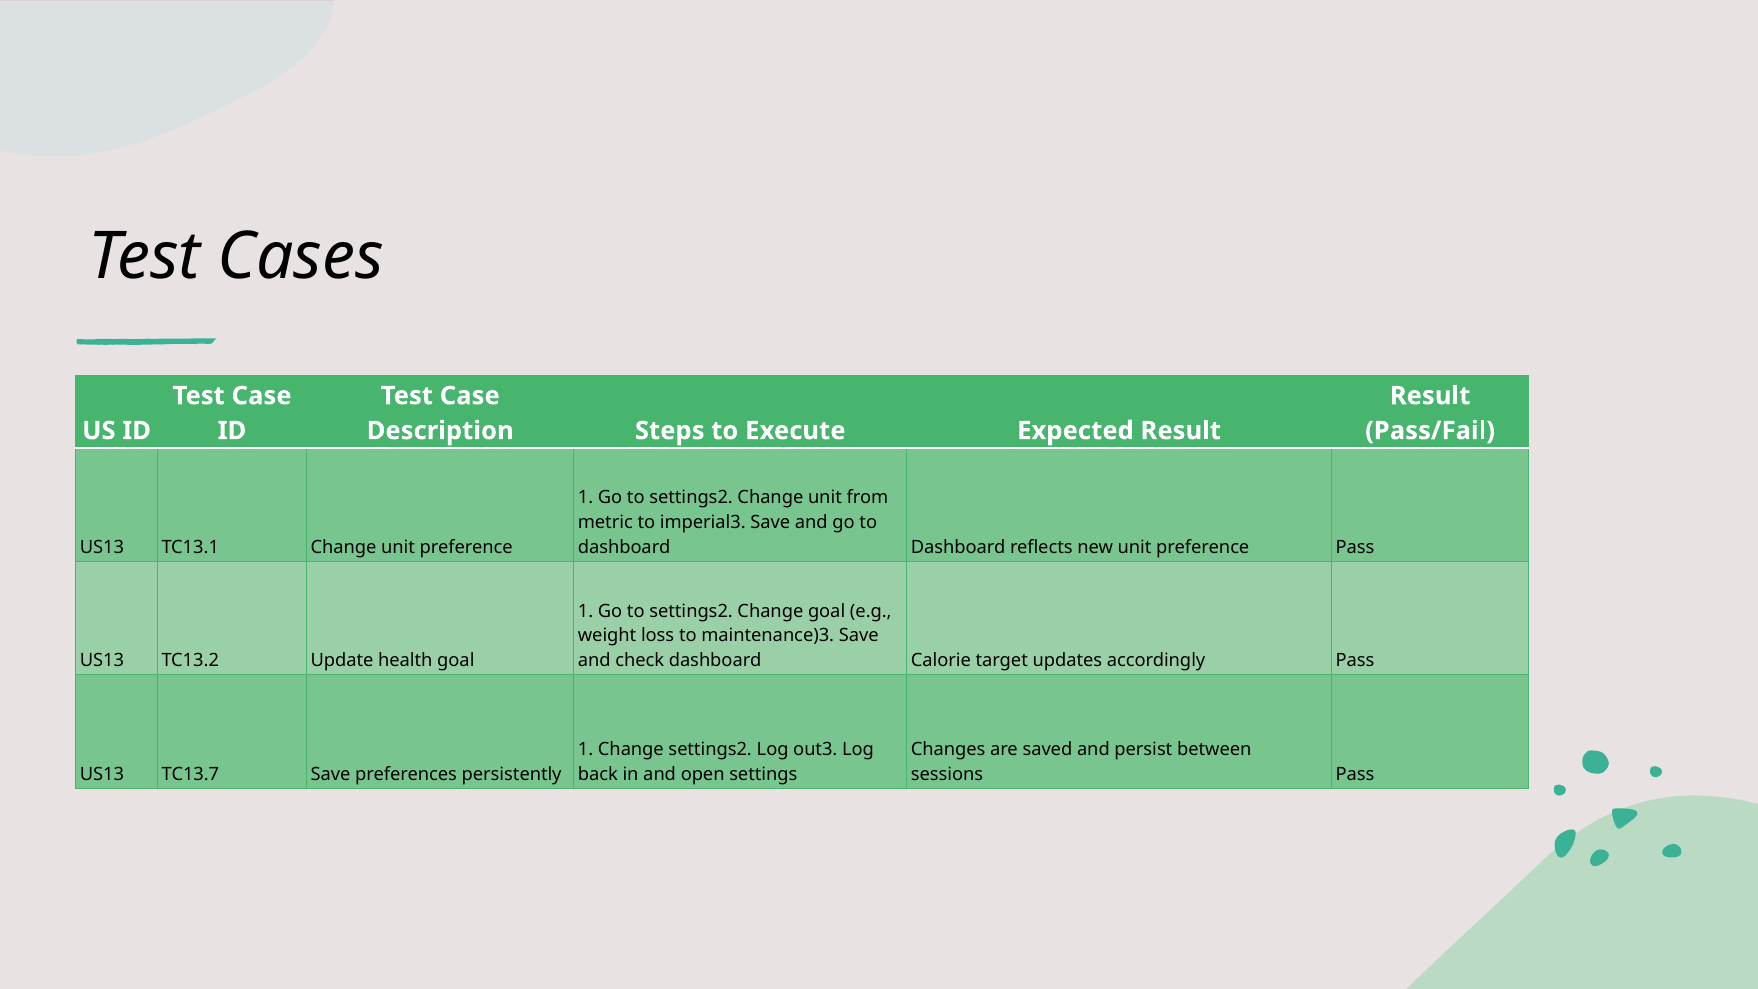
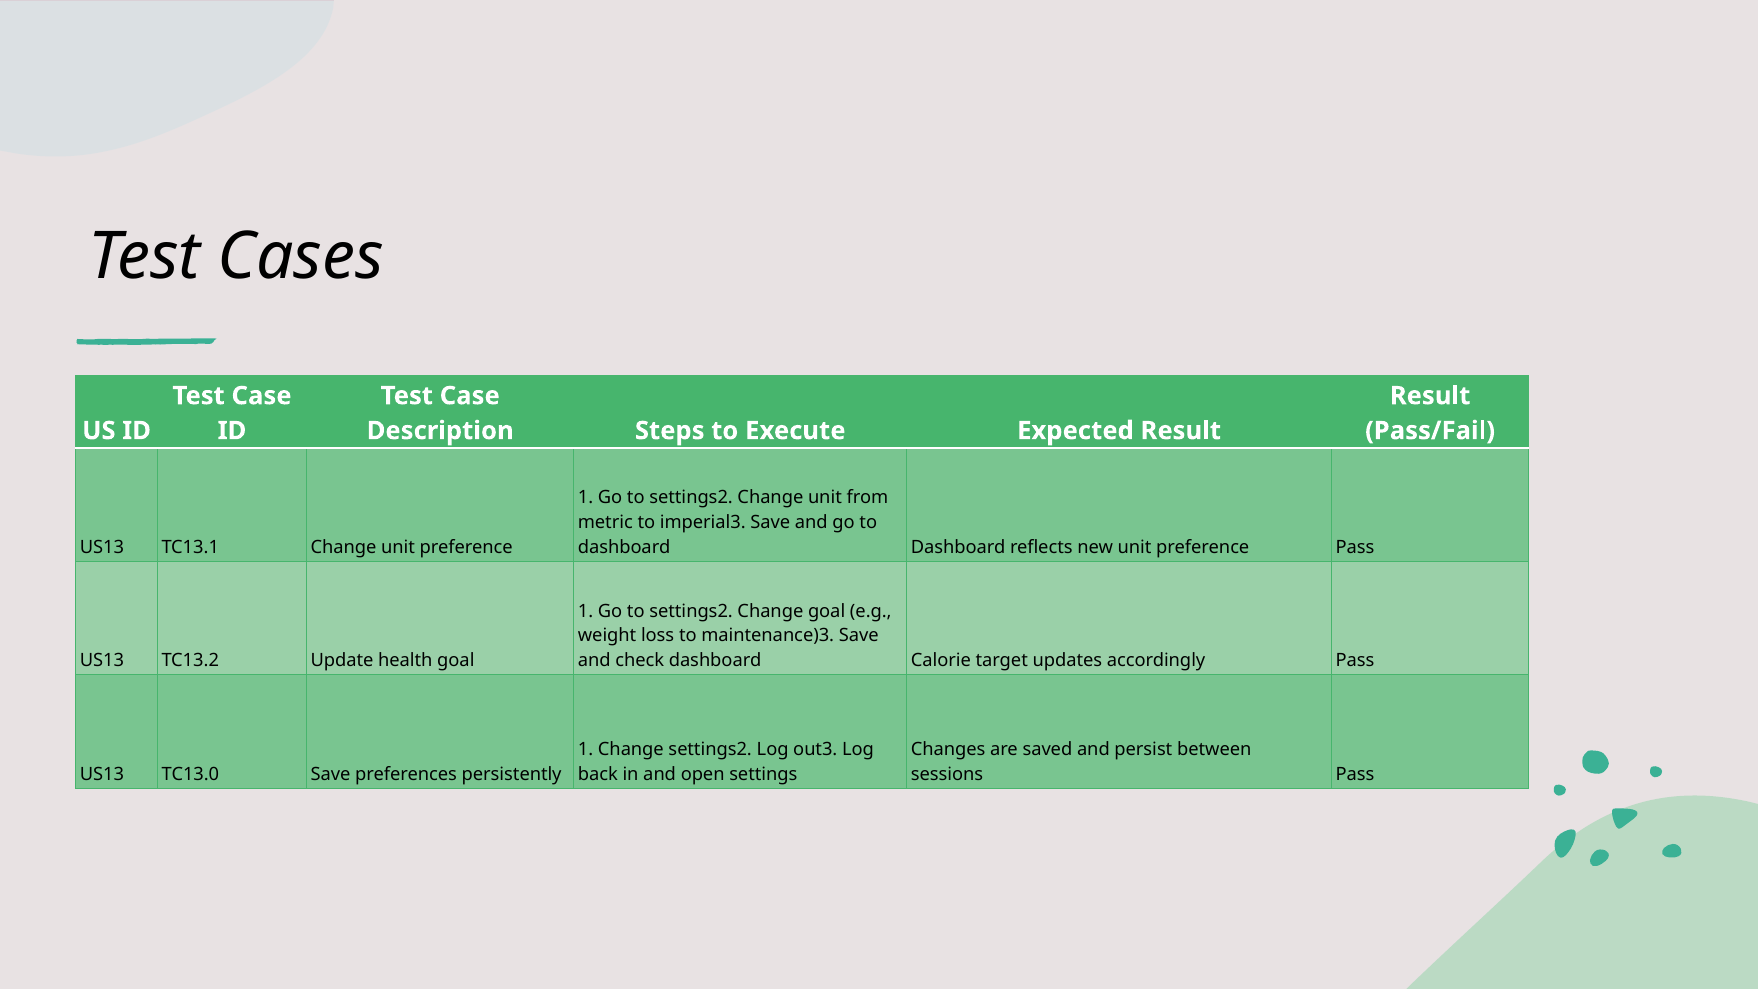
TC13.7: TC13.7 -> TC13.0 (190, 774)
